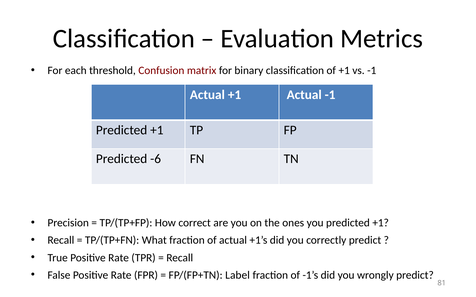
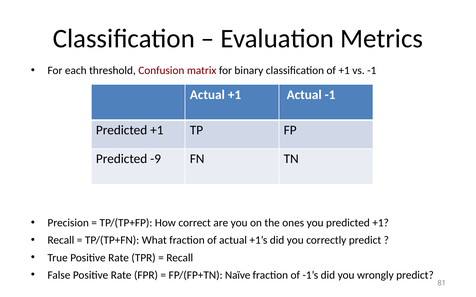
-6: -6 -> -9 (156, 159)
Label: Label -> Naïve (238, 275)
